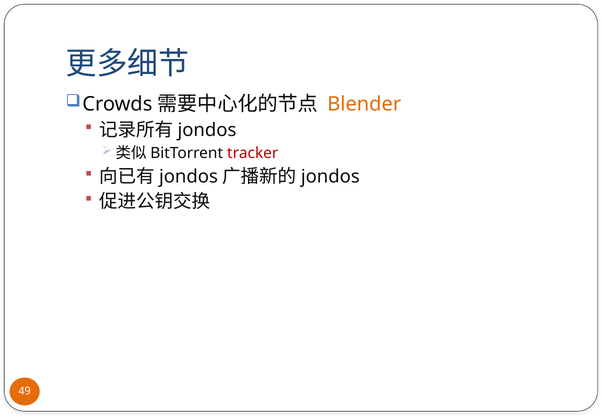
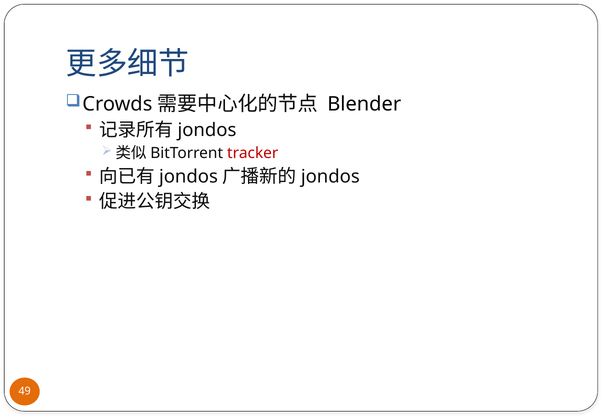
Blender colour: orange -> black (364, 104)
